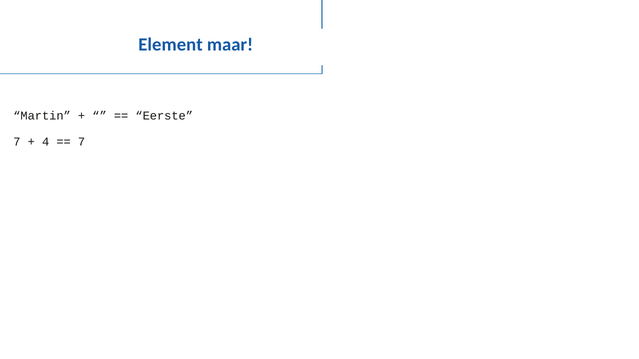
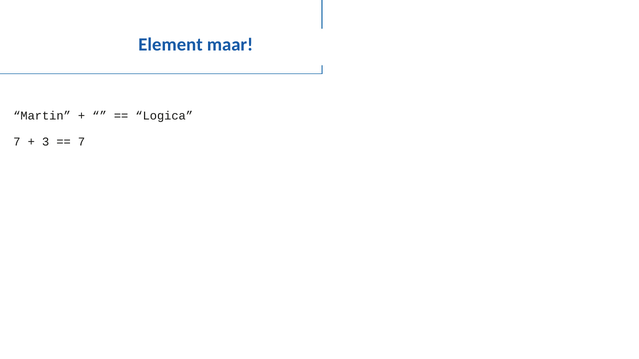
Eerste: Eerste -> Logica (164, 116)
4: 4 -> 3 (46, 142)
